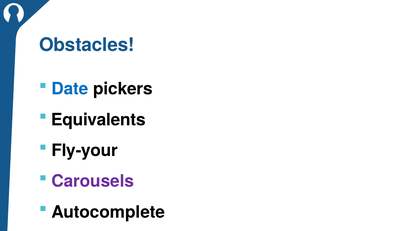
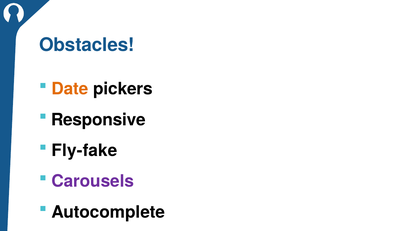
Date colour: blue -> orange (70, 89)
Equivalents: Equivalents -> Responsive (98, 120)
Fly-your: Fly-your -> Fly-fake (85, 151)
